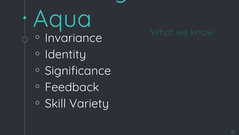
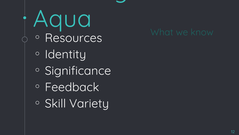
Invariance: Invariance -> Resources (73, 38)
